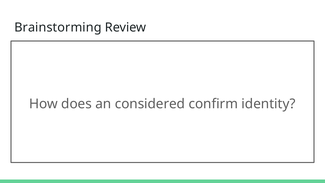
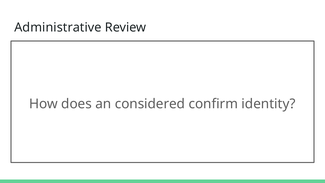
Brainstorming: Brainstorming -> Administrative (58, 28)
